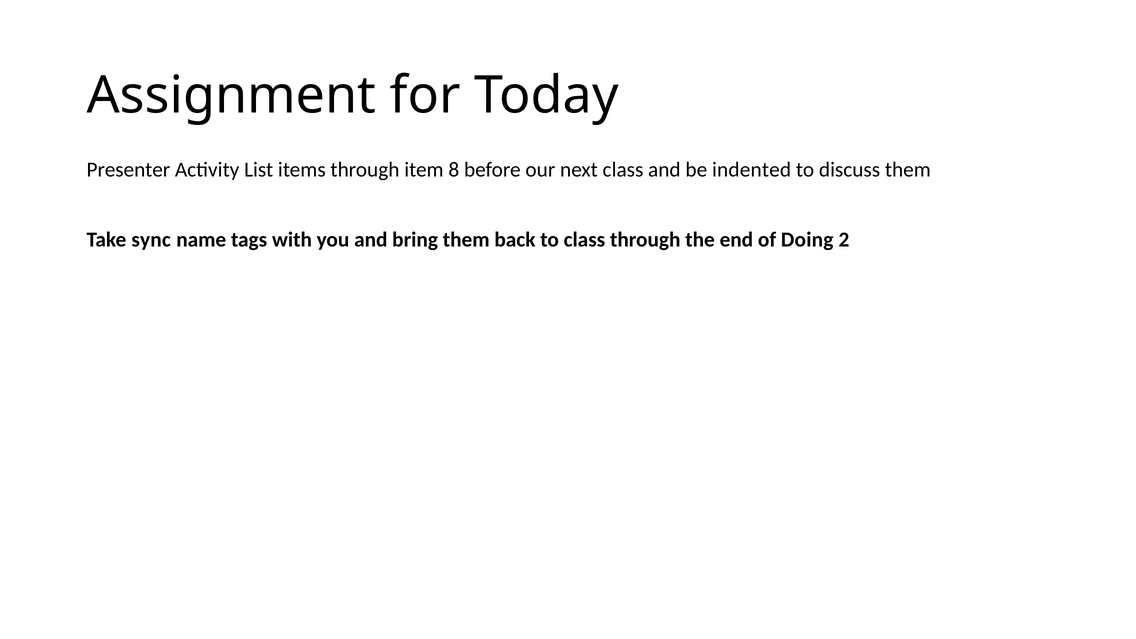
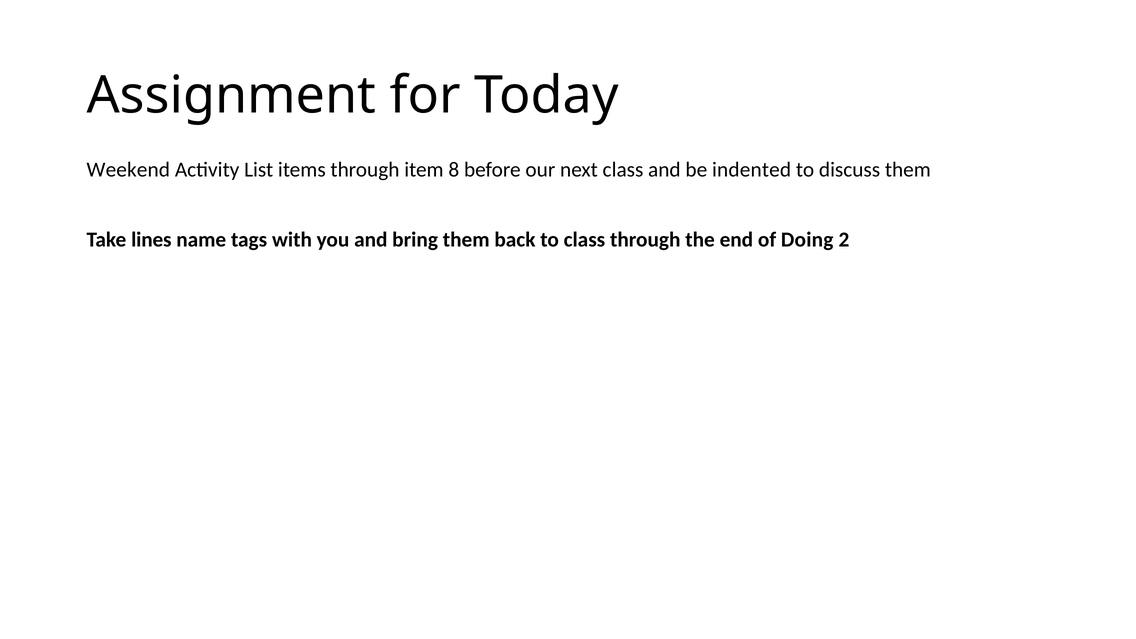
Presenter: Presenter -> Weekend (128, 170)
sync: sync -> lines (151, 240)
